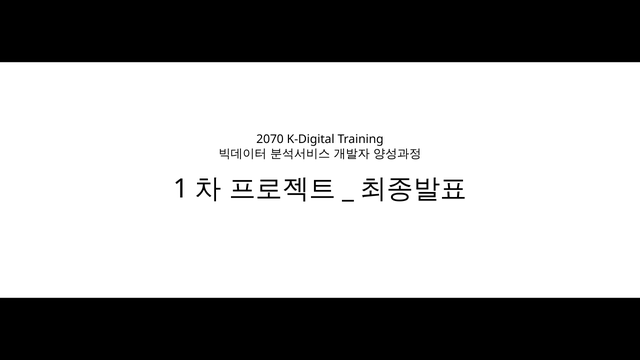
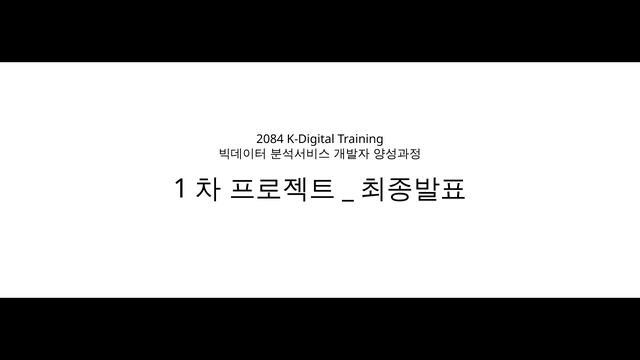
2070: 2070 -> 2084 (270, 140)
